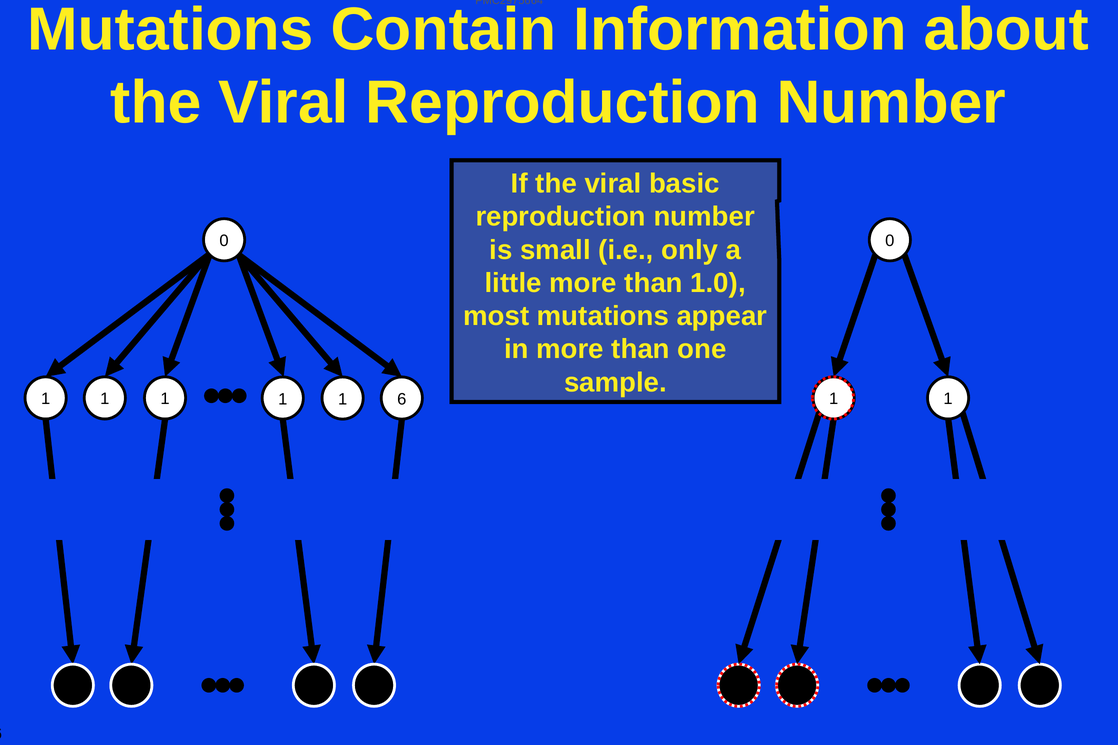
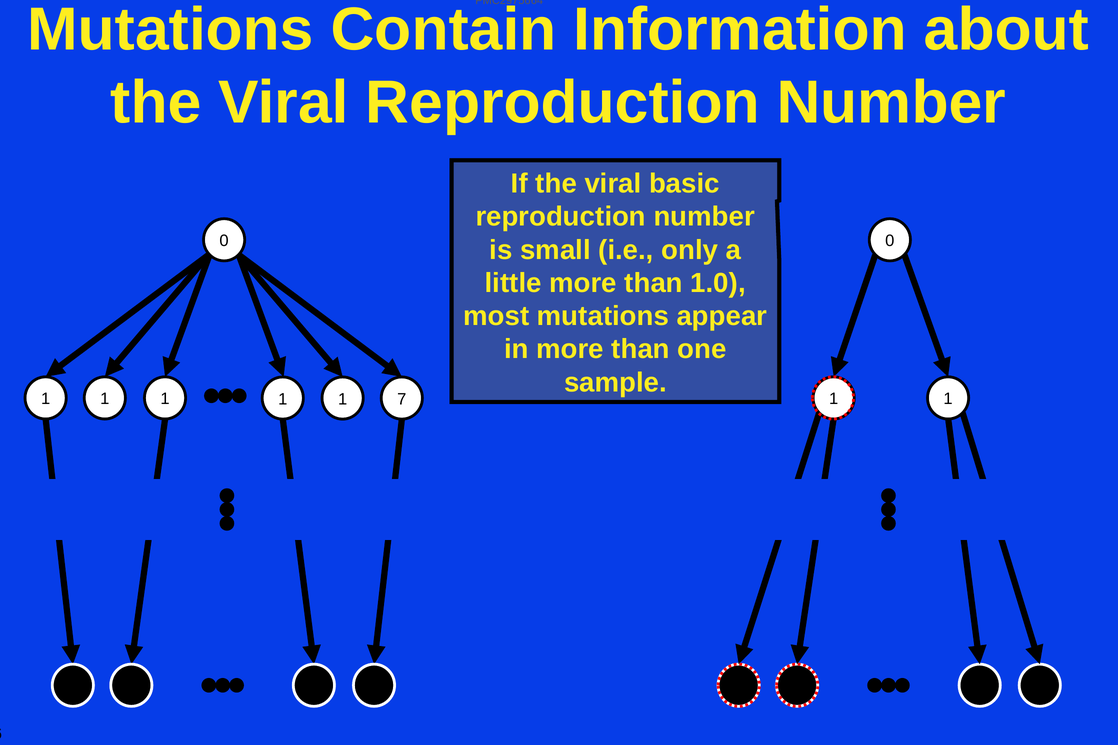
6: 6 -> 7 (402, 399)
